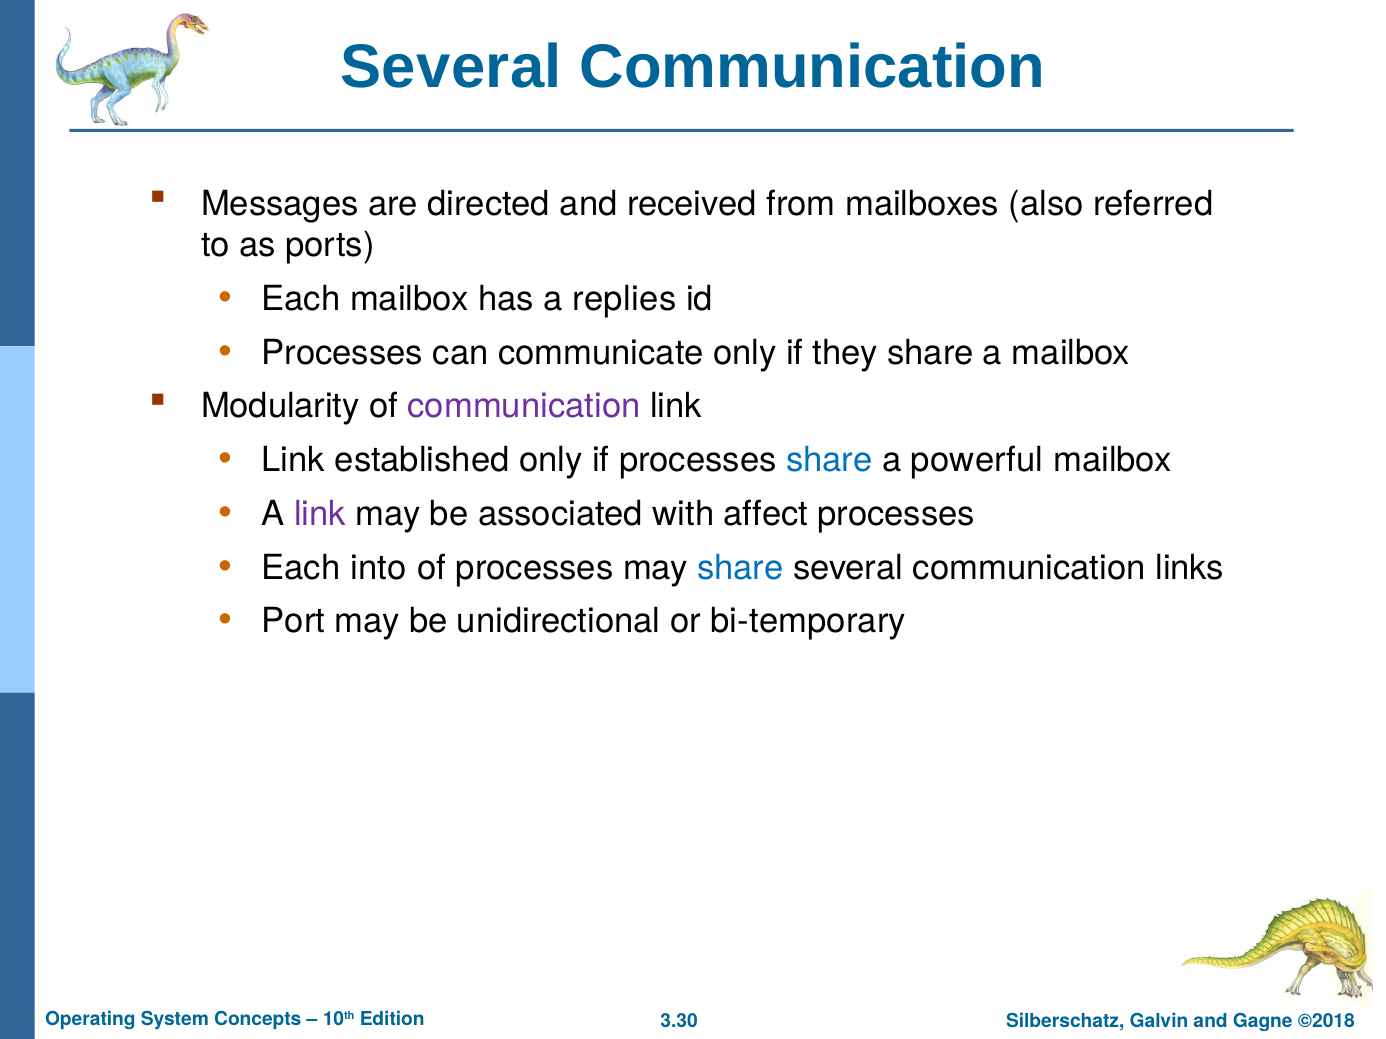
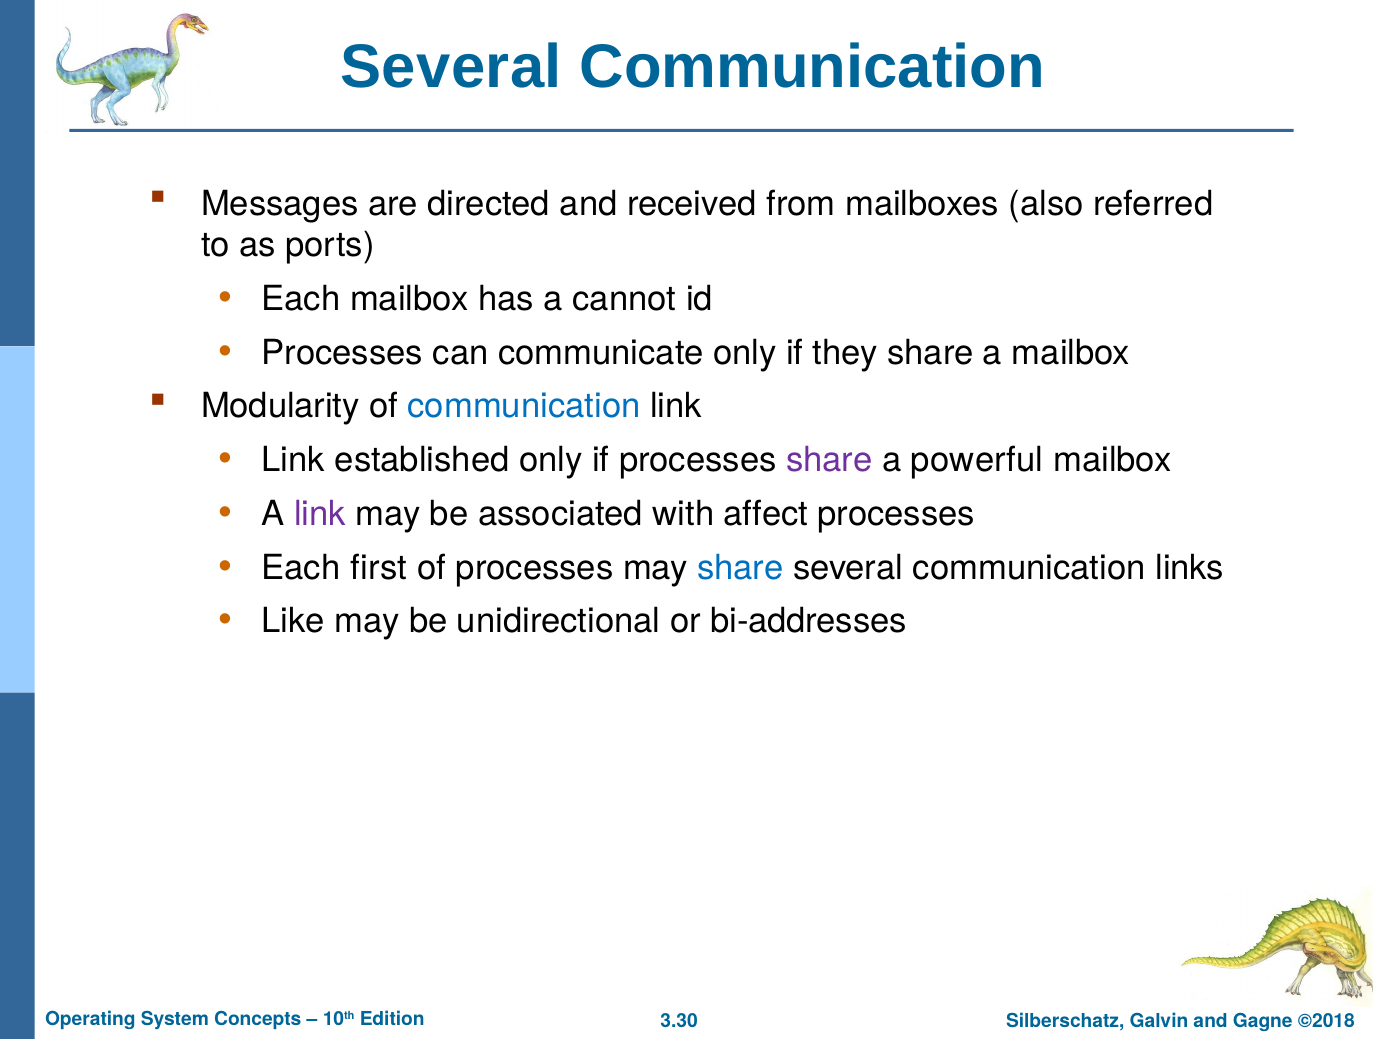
replies: replies -> cannot (625, 299)
communication colour: purple -> blue (524, 407)
share colour: blue -> purple (829, 460)
into: into -> first (379, 568)
Port: Port -> Like (293, 622)
bi-temporary: bi-temporary -> bi-addresses (809, 622)
